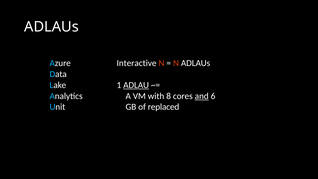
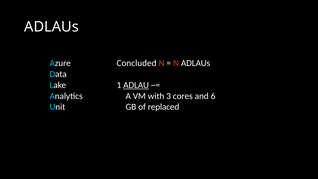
Interactive: Interactive -> Concluded (137, 63)
8: 8 -> 3 (169, 96)
and underline: present -> none (202, 96)
